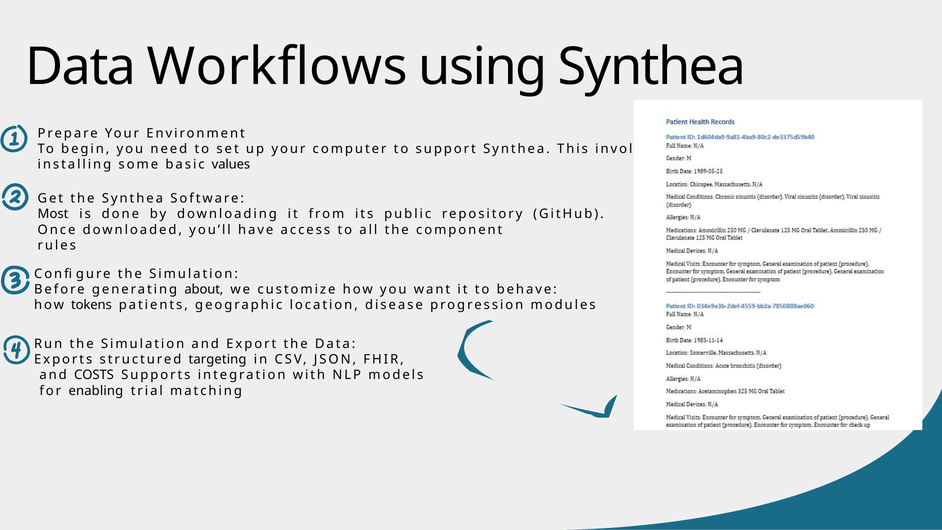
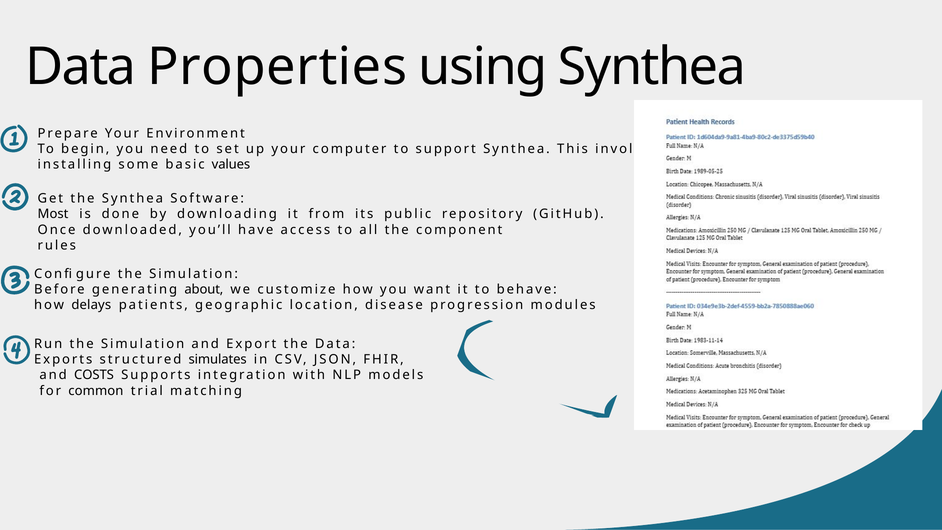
Workflows: Workflows -> Properties (277, 67)
tokens: tokens -> delays (91, 305)
targeting: targeting -> simulates (218, 359)
enabling: enabling -> common (96, 391)
